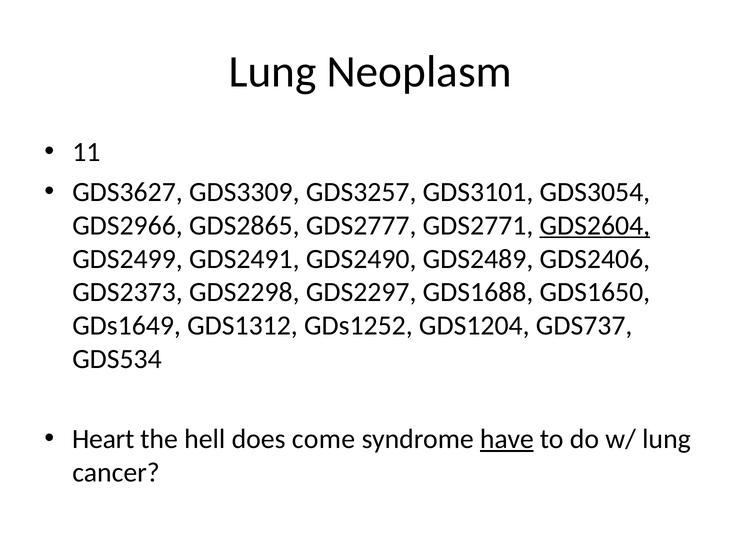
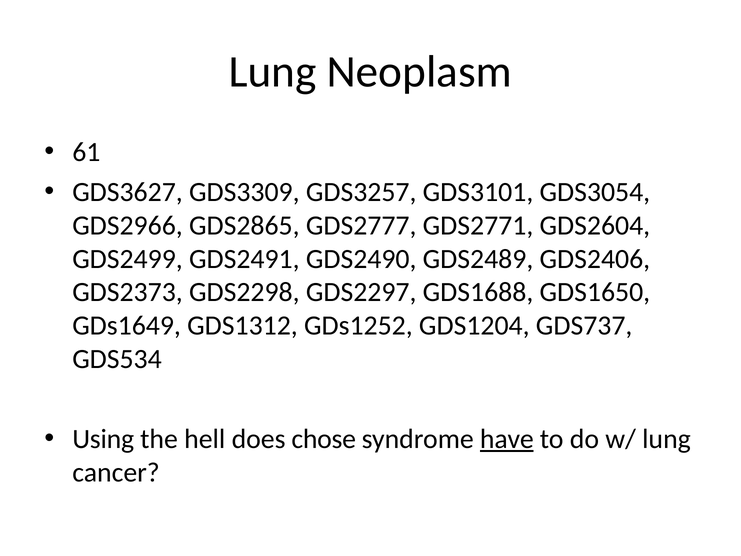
11: 11 -> 61 (86, 152)
GDS2604 underline: present -> none (595, 225)
Heart: Heart -> Using (103, 439)
come: come -> chose (324, 439)
